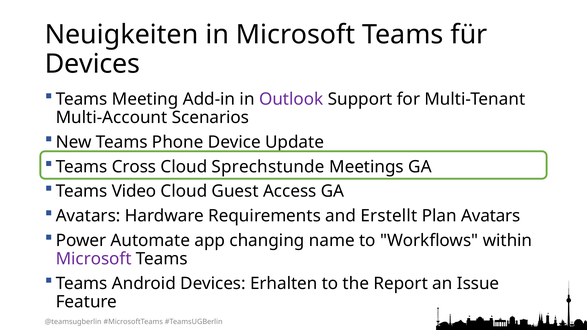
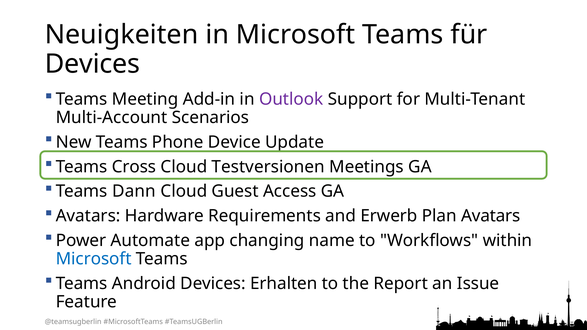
Sprechstunde: Sprechstunde -> Testversionen (268, 167)
Video: Video -> Dann (134, 191)
Erstellt: Erstellt -> Erwerb (389, 216)
Microsoft colour: purple -> blue (94, 259)
